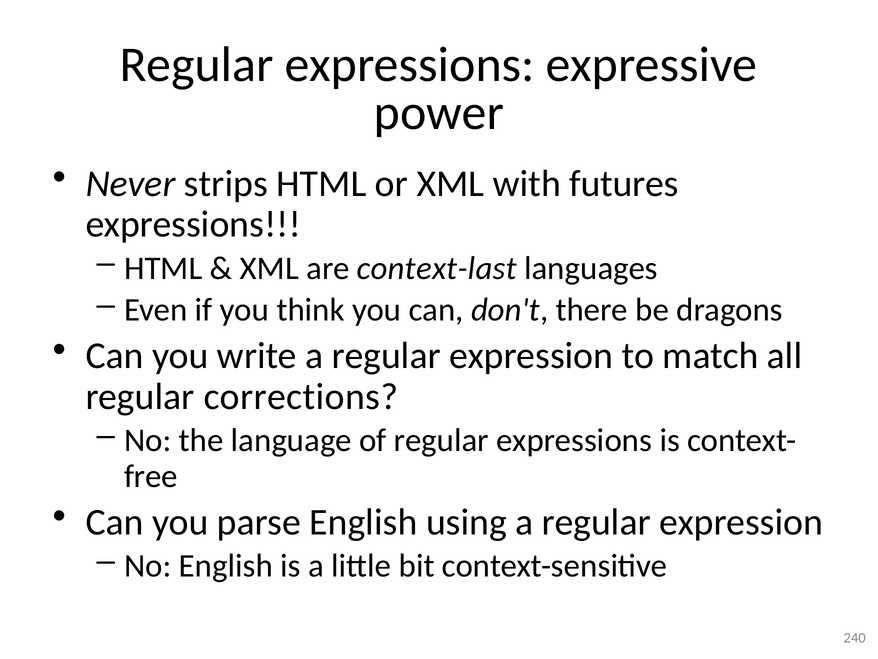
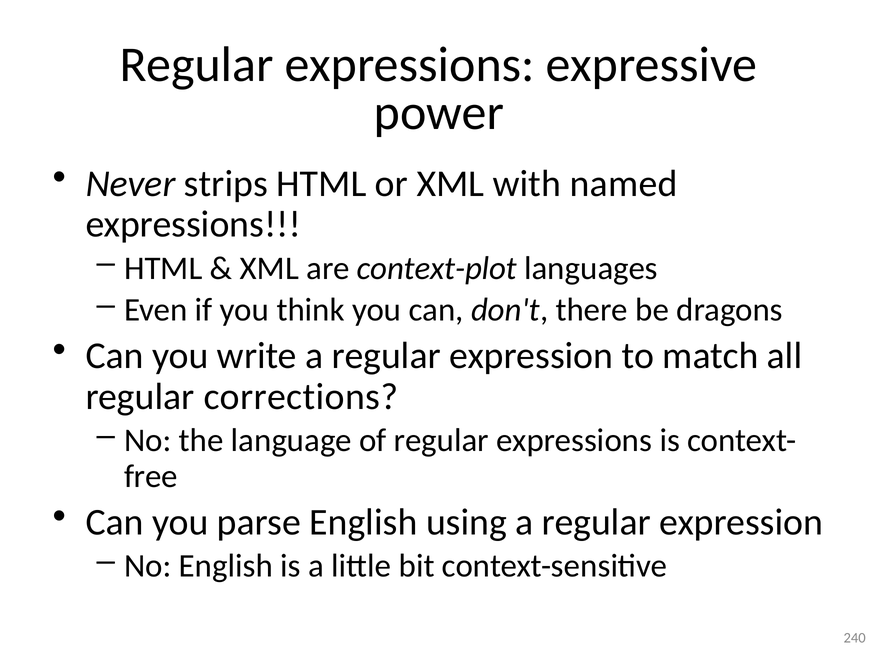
futures: futures -> named (624, 183)
context-last: context-last -> context-plot (437, 268)
